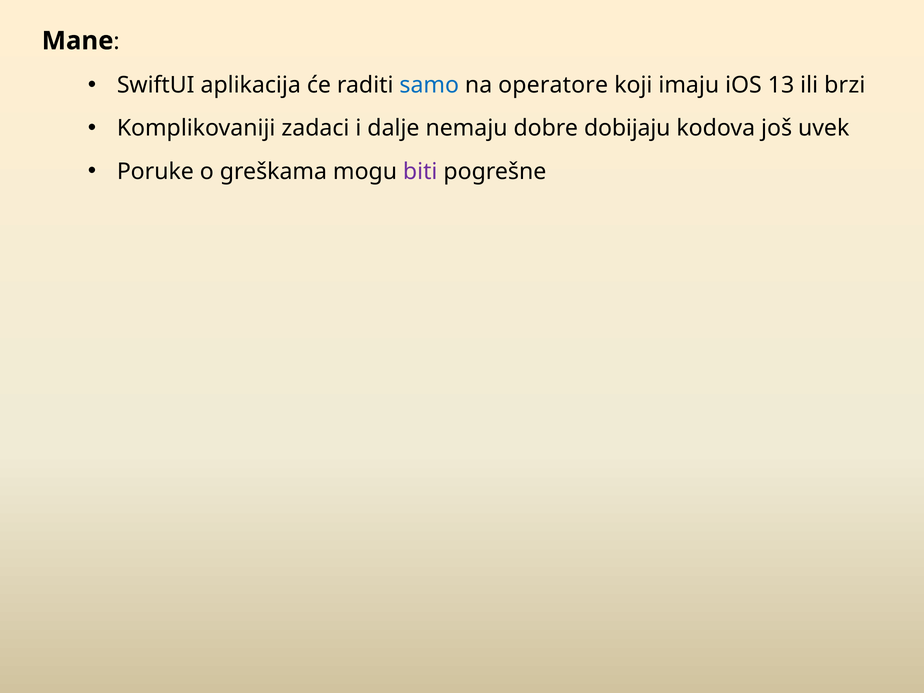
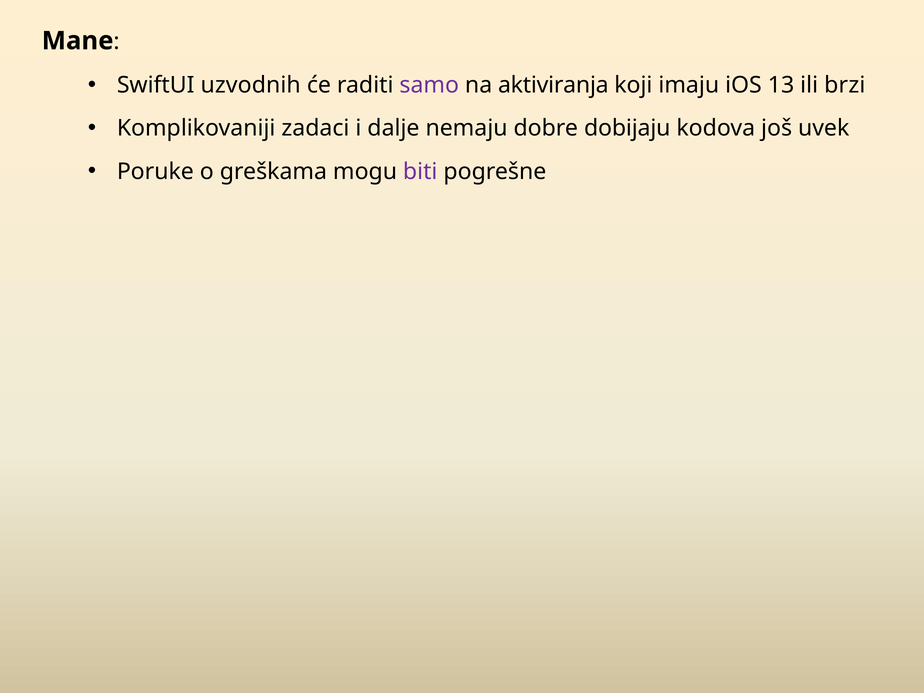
aplikacija: aplikacija -> uzvodnih (251, 85)
samo colour: blue -> purple (429, 85)
operatore: operatore -> aktiviranja (553, 85)
